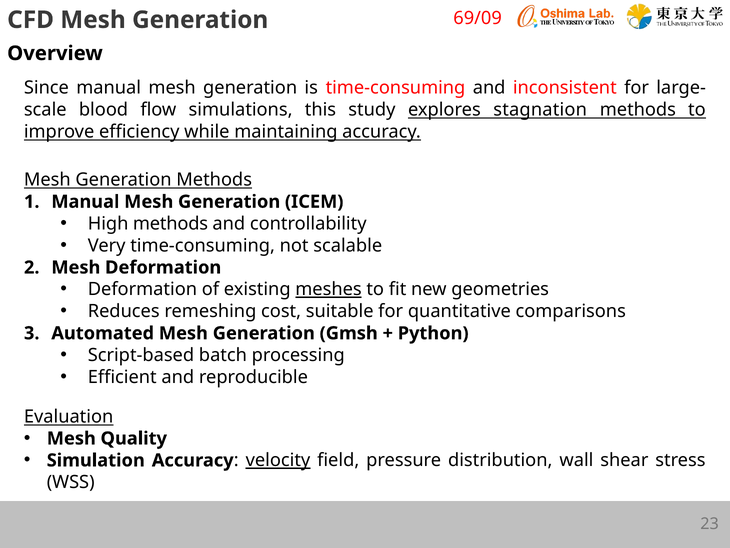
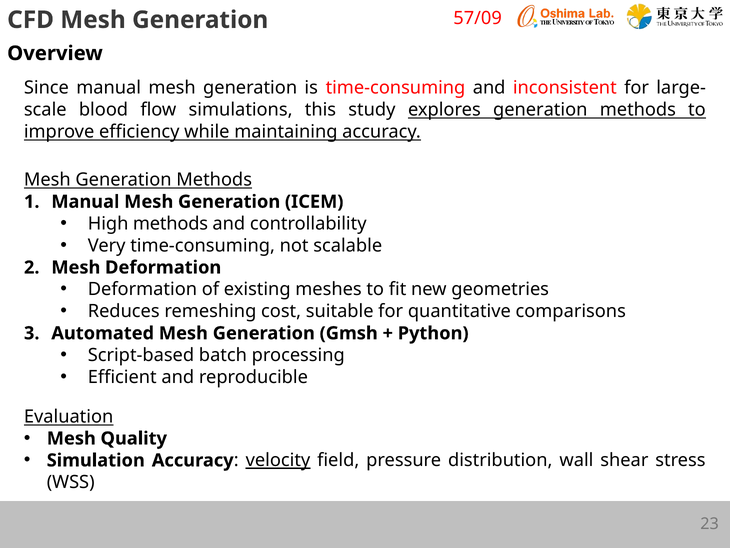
69/09: 69/09 -> 57/09 (478, 18)
explores stagnation: stagnation -> generation (540, 110)
meshes underline: present -> none (329, 289)
